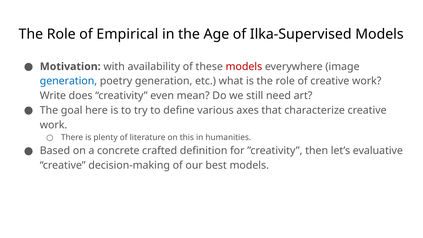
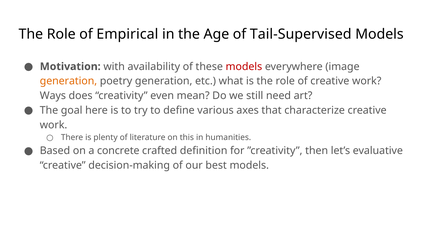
Ilka-Supervised: Ilka-Supervised -> Tail-Supervised (301, 34)
generation colour: blue -> orange (68, 81)
Write: Write -> Ways (53, 96)
